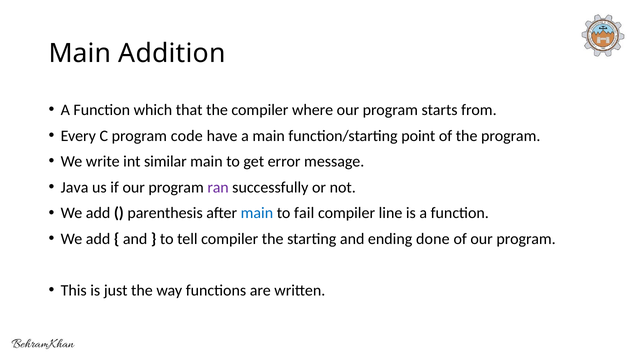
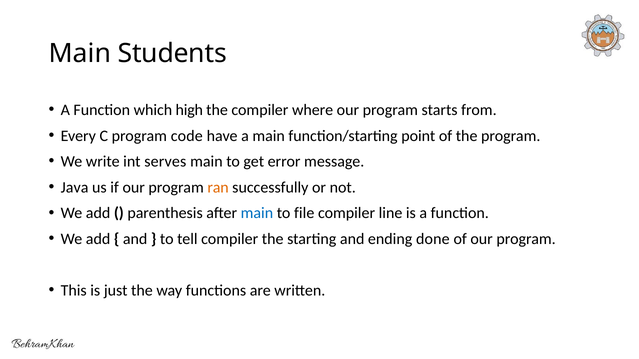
Addition: Addition -> Students (172, 54)
that: that -> high (189, 110)
similar: similar -> serves (165, 162)
ran colour: purple -> orange (218, 188)
fail: fail -> file (304, 213)
